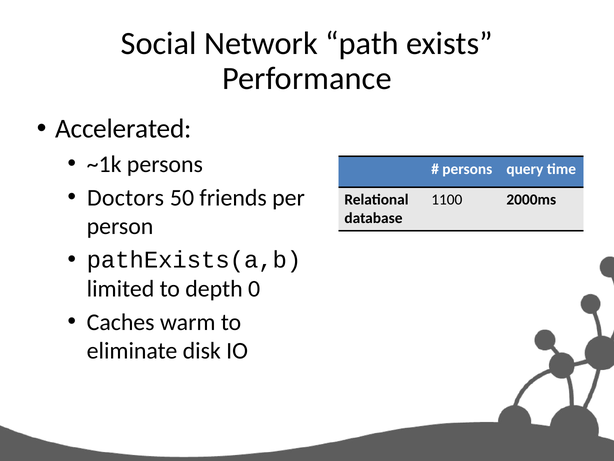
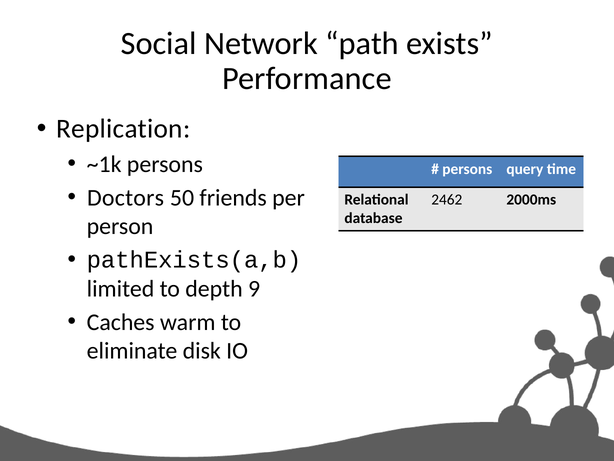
Accelerated: Accelerated -> Replication (123, 129)
1100: 1100 -> 2462 (447, 199)
0: 0 -> 9 (254, 288)
